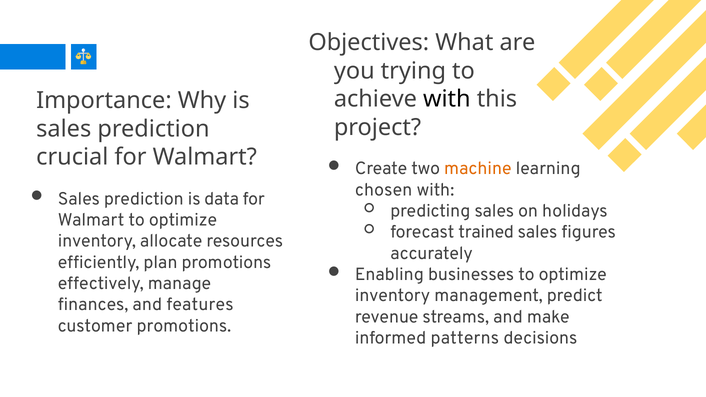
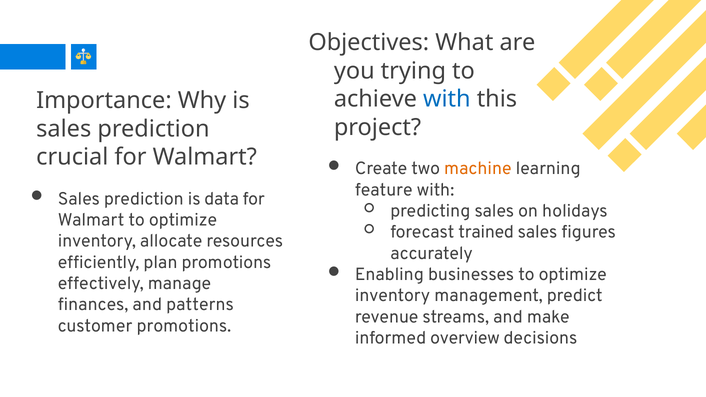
with colour: black -> blue (447, 99)
chosen: chosen -> feature (384, 190)
features: features -> patterns (200, 305)
patterns: patterns -> overview (465, 338)
